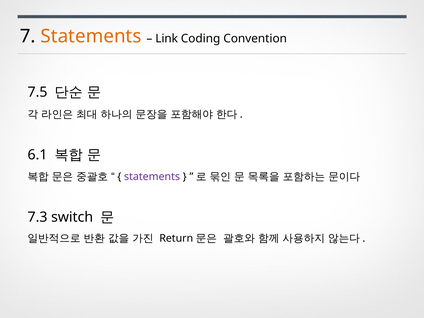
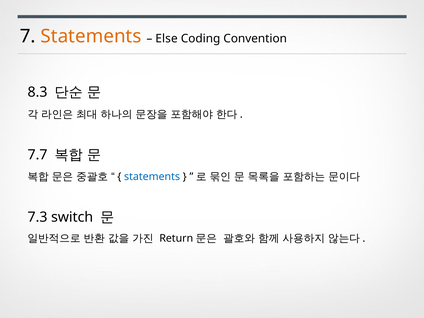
Link: Link -> Else (167, 39)
7.5: 7.5 -> 8.3 (37, 92)
6.1: 6.1 -> 7.7 (37, 155)
statements colour: purple -> blue (152, 177)
